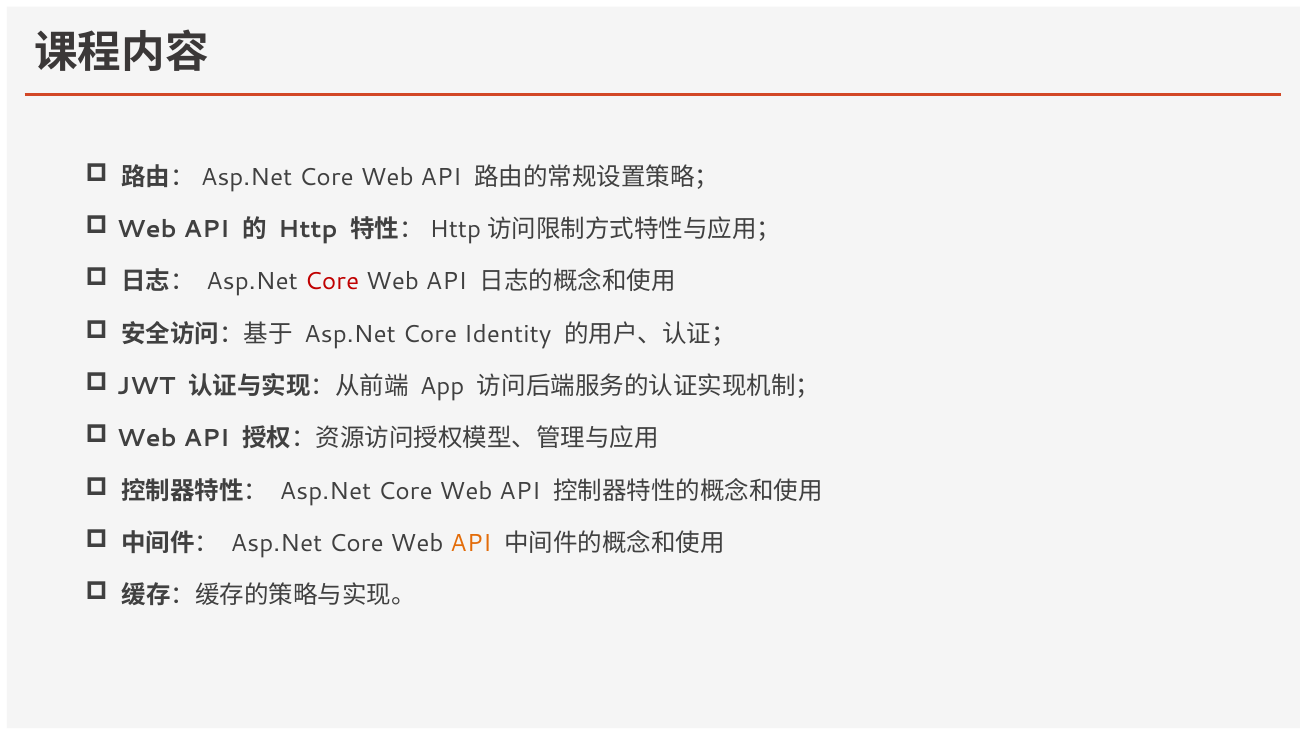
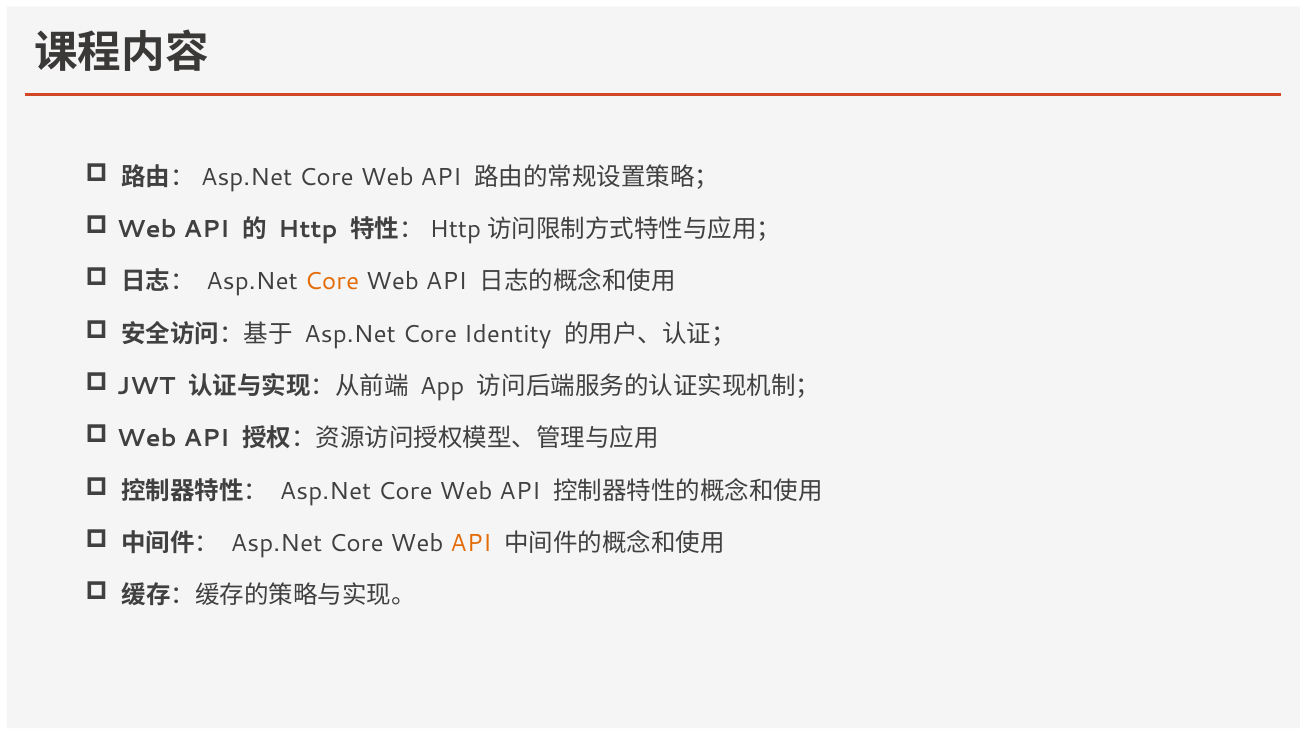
Core colour: red -> orange (332, 282)
